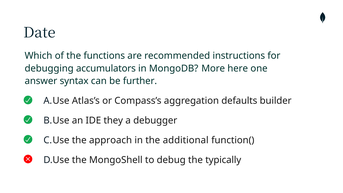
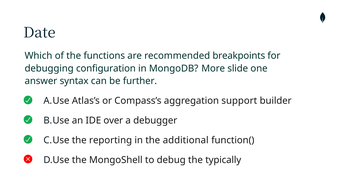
instructions: instructions -> breakpoints (239, 56)
accumulators: accumulators -> configuration (106, 68)
here: here -> slide (238, 68)
defaults: defaults -> support (239, 101)
they: they -> over (113, 120)
approach: approach -> reporting (111, 140)
